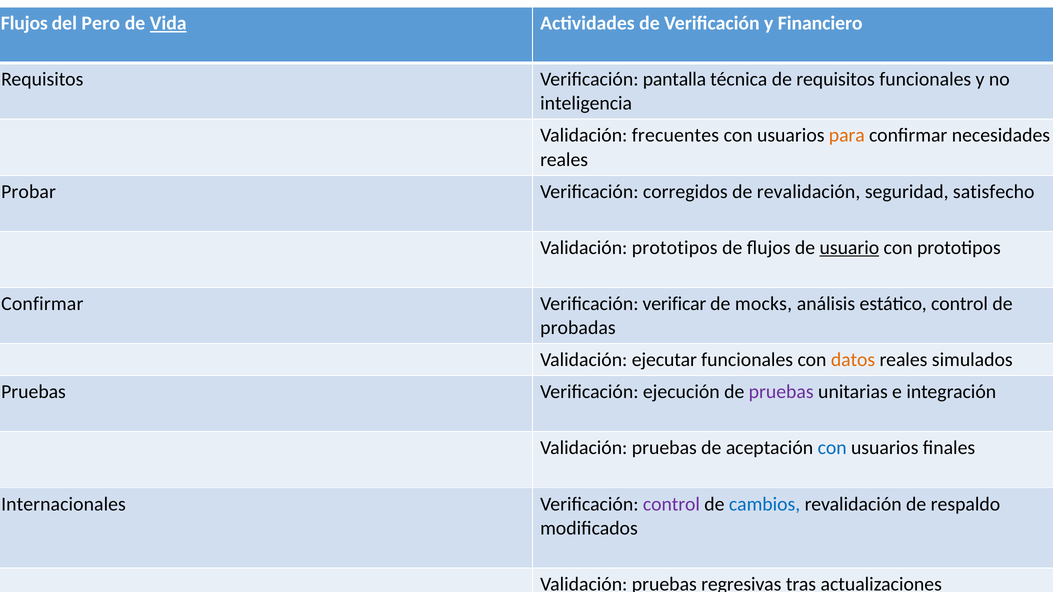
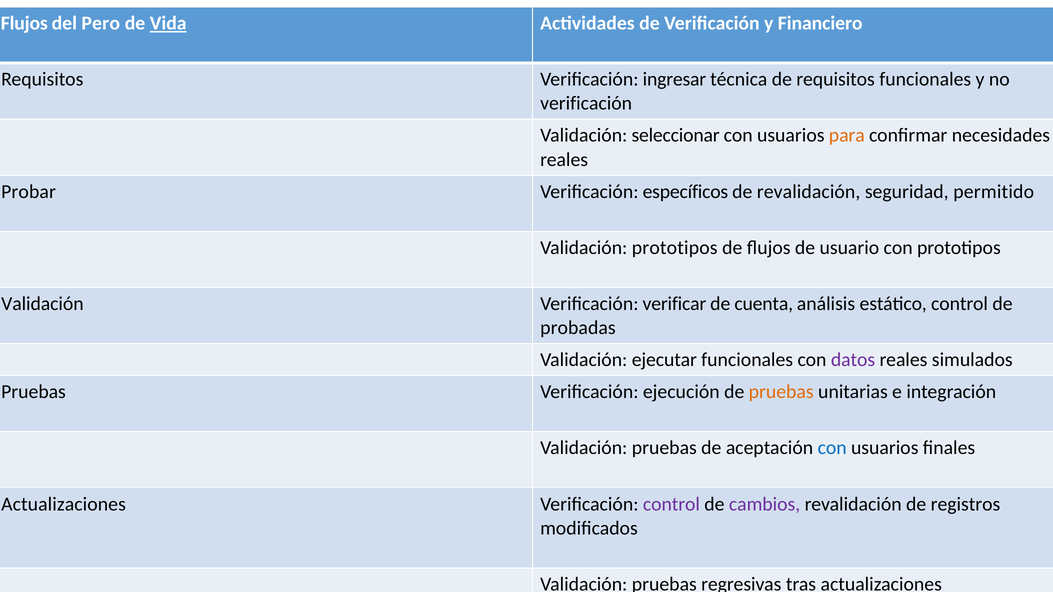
pantalla: pantalla -> ingresar (674, 79)
inteligencia: inteligencia -> verificación (586, 103)
frecuentes: frecuentes -> seleccionar (676, 136)
corregidos: corregidos -> específicos (685, 192)
satisfecho: satisfecho -> permitido (994, 192)
usuario underline: present -> none (849, 248)
Confirmar: Confirmar -> Validación (42, 304)
mocks: mocks -> cuenta (764, 304)
datos colour: orange -> purple (853, 360)
pruebas colour: purple -> orange (781, 392)
Internacionales: Internacionales -> Actualizaciones (64, 504)
cambios colour: blue -> purple (765, 504)
respaldo: respaldo -> registros (965, 504)
